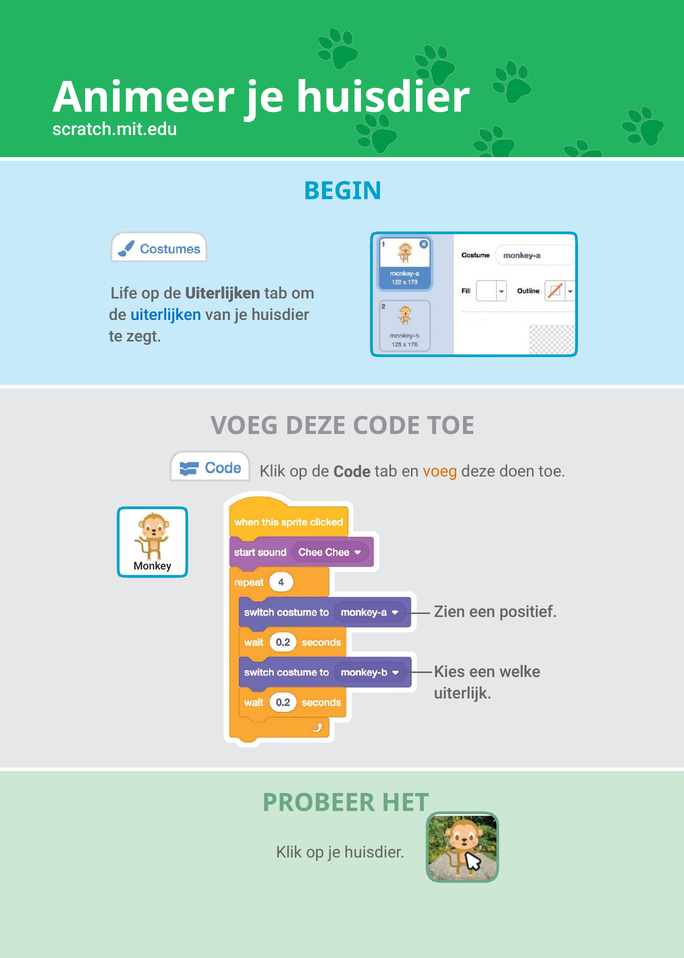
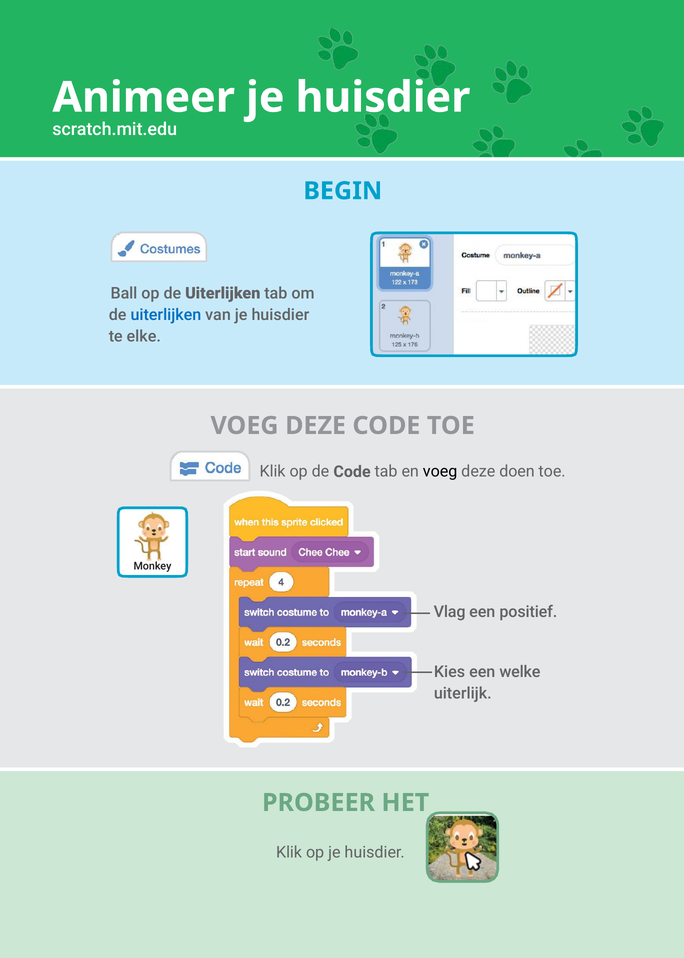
Life: Life -> Ball (124, 293)
zegt: zegt -> elke (144, 336)
voeg colour: orange -> black (440, 472)
Zien: Zien -> Vlag (450, 612)
